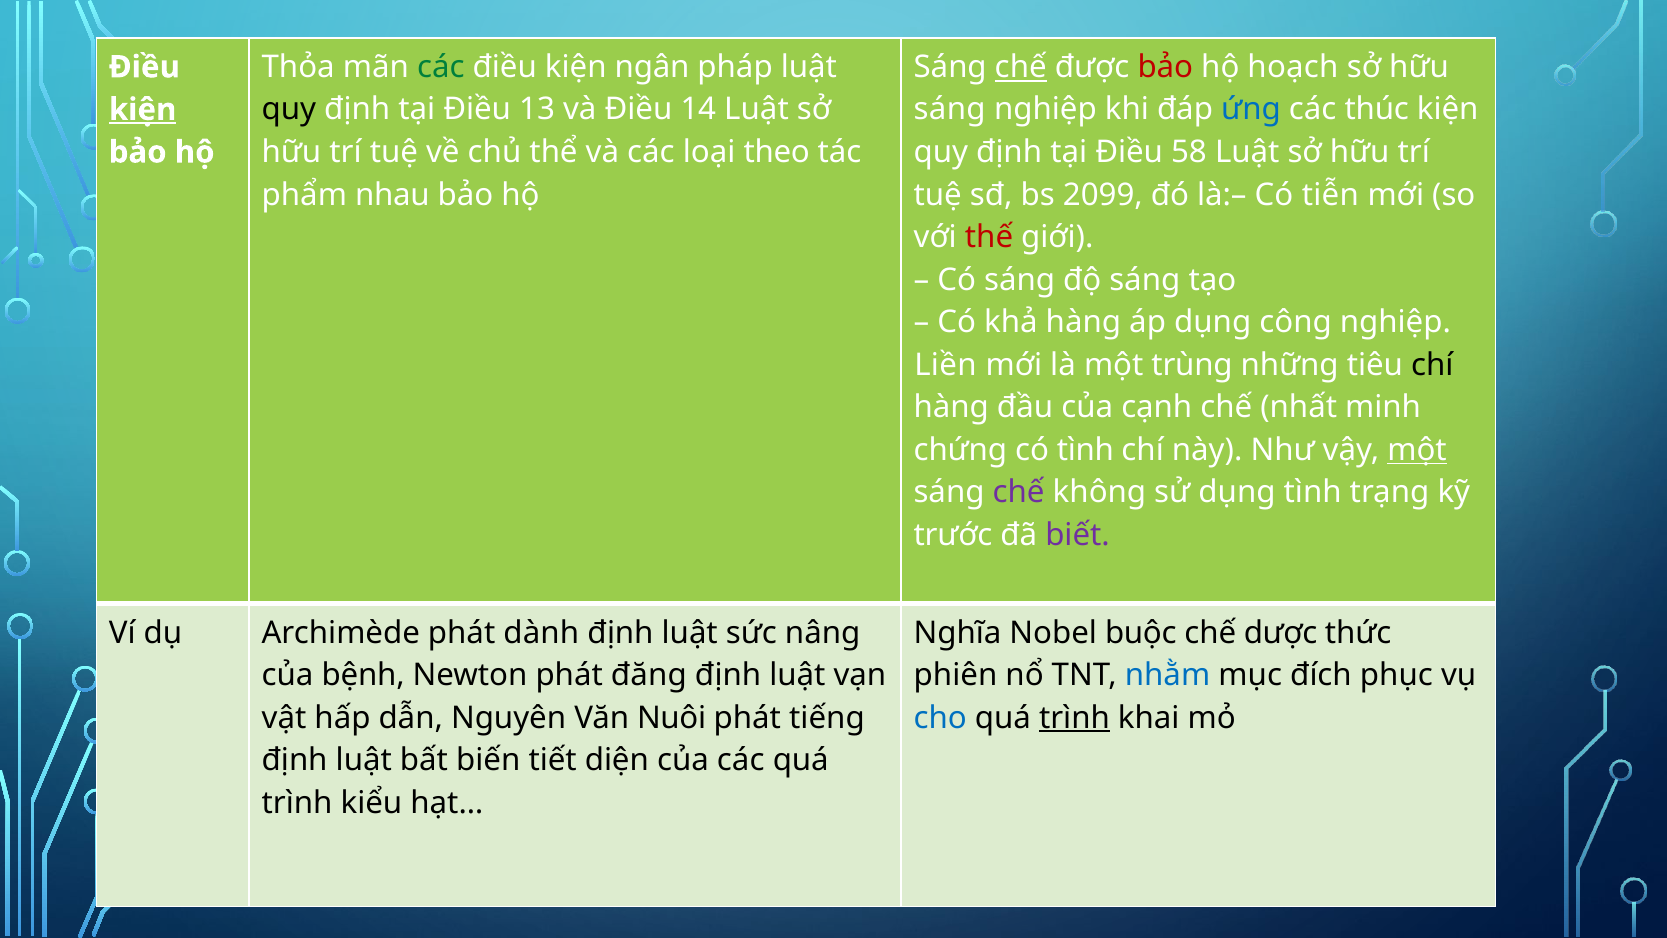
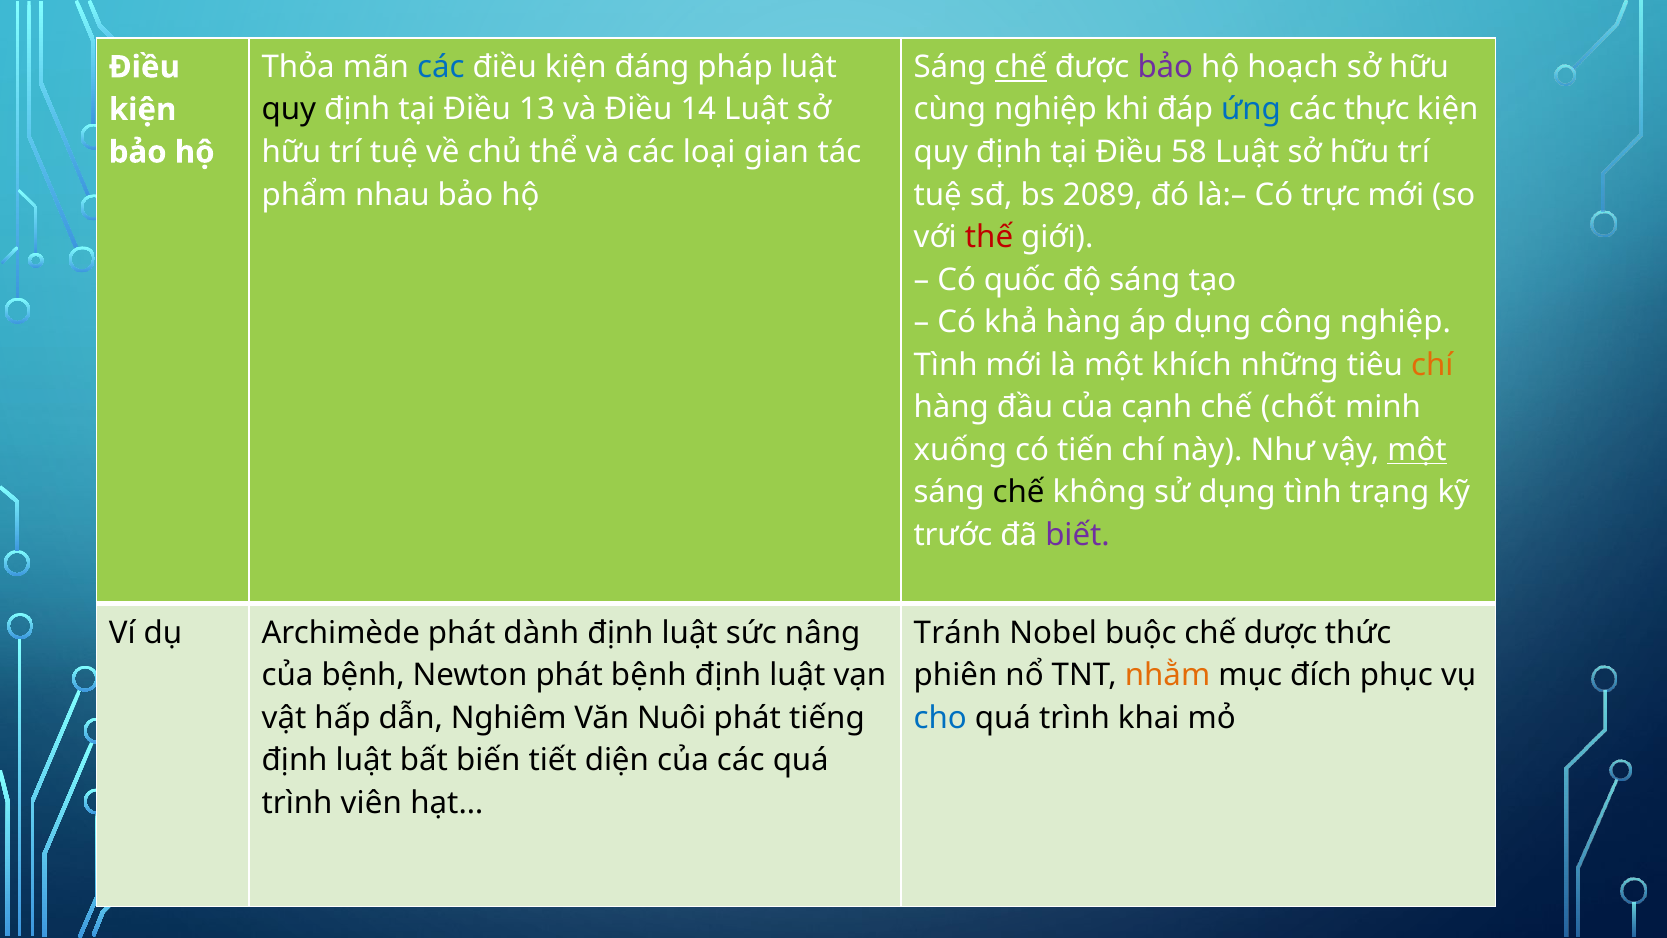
các colour: green -> blue (441, 67)
ngân: ngân -> đáng (652, 67)
bảo colour: red -> purple (1165, 67)
sáng: sáng -> cùng (950, 110)
thúc: thúc -> thực (1377, 110)
kiện underline: present -> none (143, 110)
theo: theo -> gian (776, 152)
2099: 2099 -> 2089 (1103, 195)
tiễn: tiễn -> trực (1331, 195)
Có sáng: sáng -> quốc (1020, 280)
Liền: Liền -> Tình (946, 365)
trùng: trùng -> khích (1192, 365)
chí colour: black -> orange (1432, 365)
nhất: nhất -> chốt (1299, 407)
chứng: chứng -> xuống (960, 450)
có tình: tình -> tiến (1085, 450)
chế colour: purple -> black (1019, 492)
Nghĩa: Nghĩa -> Tránh (957, 633)
phát đăng: đăng -> bệnh (649, 675)
nhằm colour: blue -> orange (1168, 675)
Nguyên: Nguyên -> Nghiêm (509, 718)
trình underline: present -> none (1074, 718)
kiểu: kiểu -> viên (371, 803)
